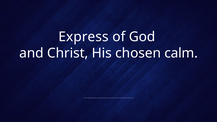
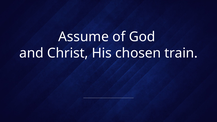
Express: Express -> Assume (84, 37)
calm: calm -> train (181, 53)
